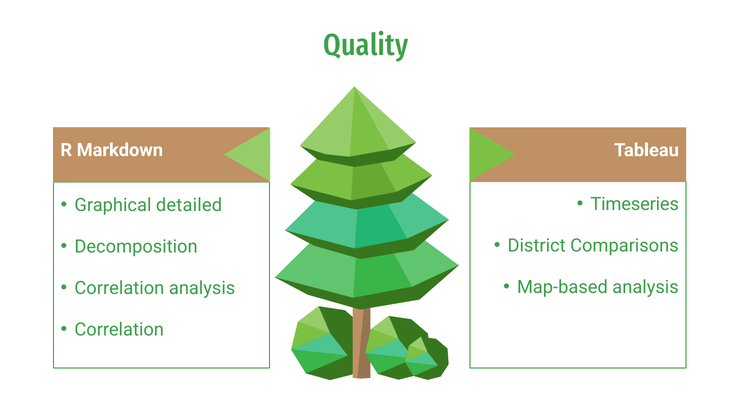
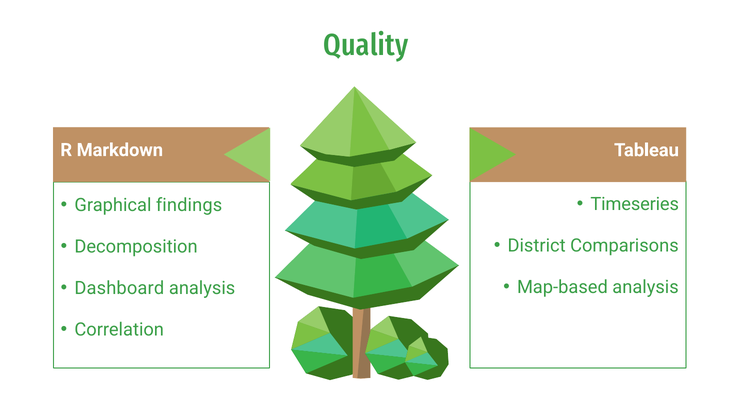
detailed: detailed -> findings (189, 205)
Correlation: Correlation -> Dashboard (119, 288)
